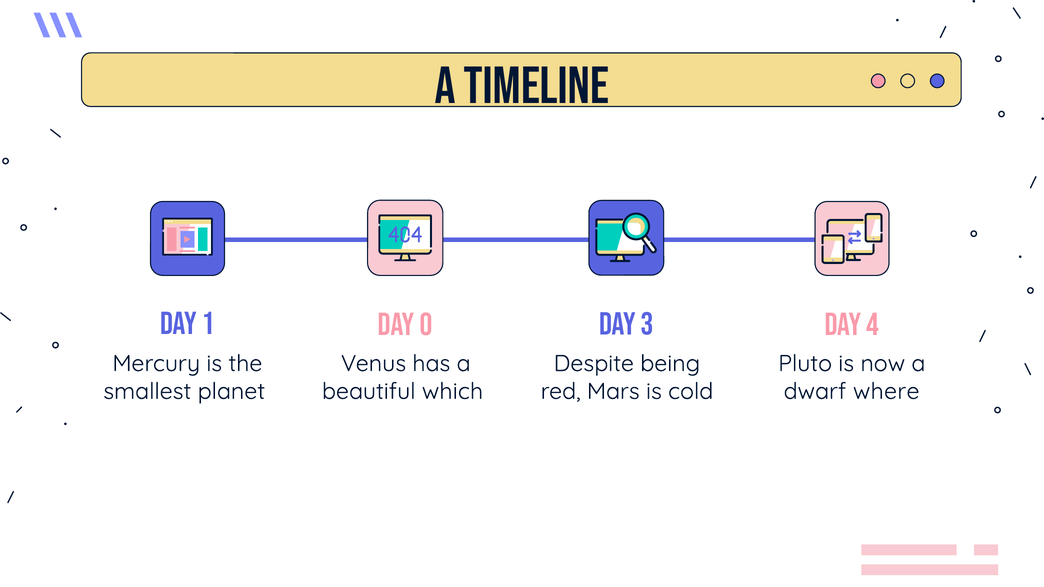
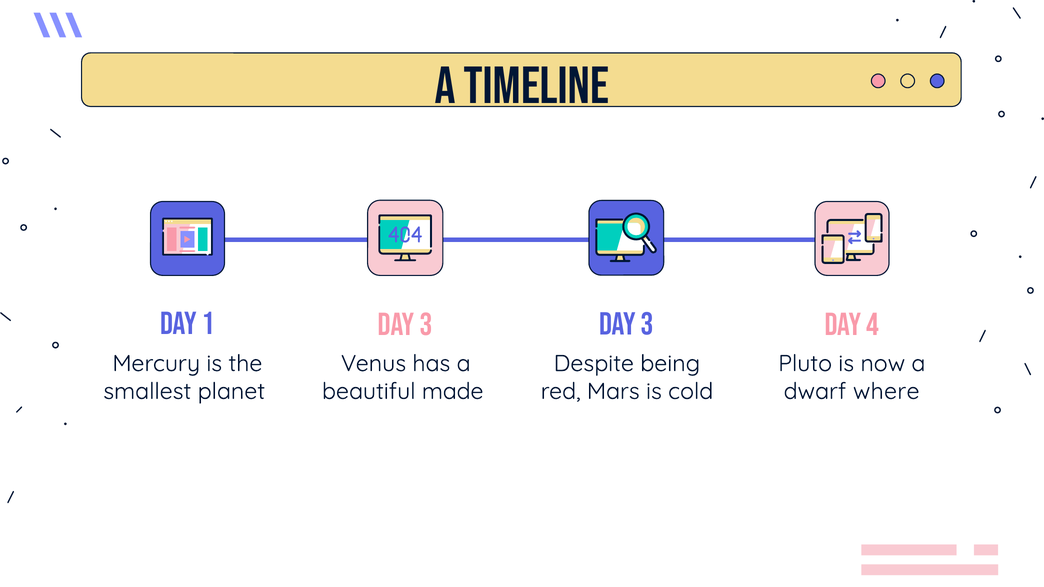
0: 0 -> 3 (426, 325)
which: which -> made (453, 391)
